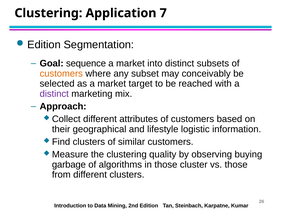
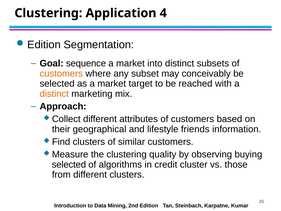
7: 7 -> 4 (163, 13)
distinct colour: purple -> orange (54, 94)
logistic: logistic -> friends (195, 129)
garbage: garbage -> selected (69, 164)
in those: those -> credit (166, 164)
